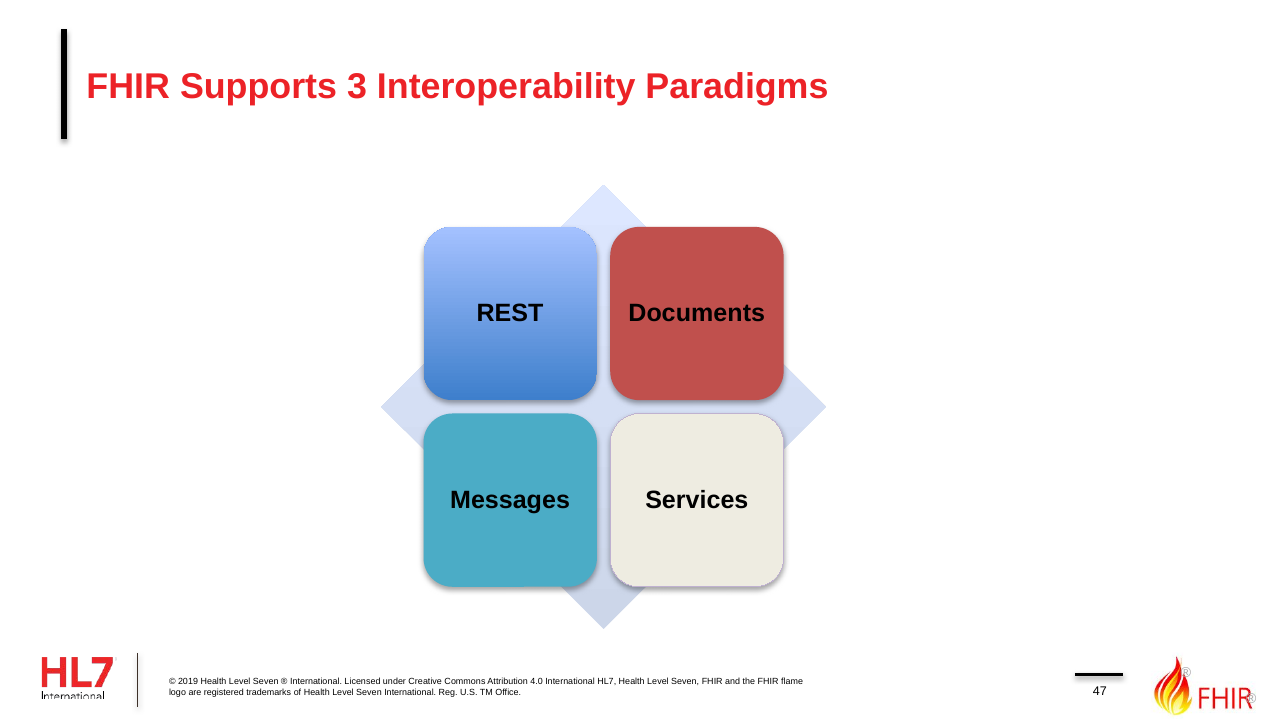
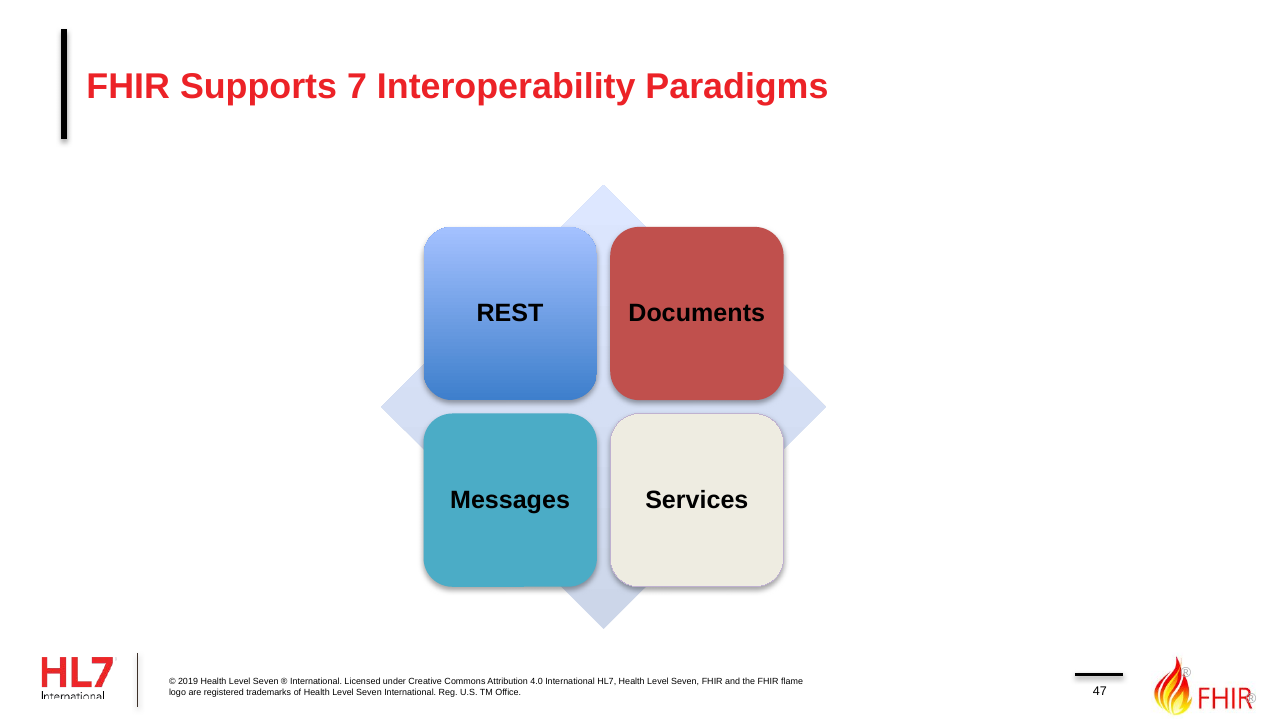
3: 3 -> 7 (357, 87)
